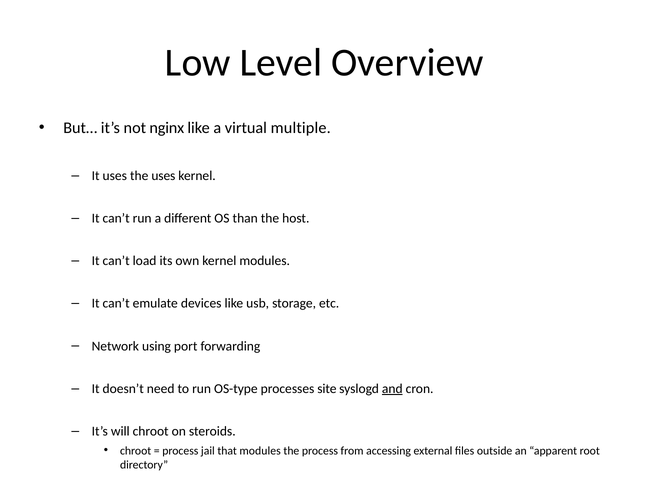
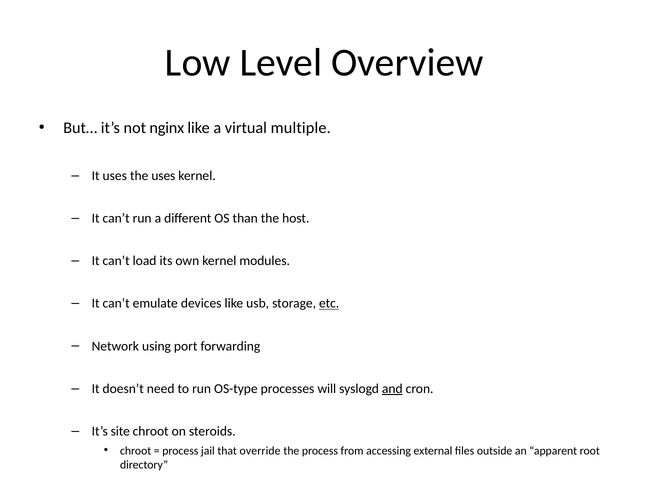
etc underline: none -> present (329, 303)
site: site -> will (327, 388)
will: will -> site (120, 431)
that modules: modules -> override (260, 450)
